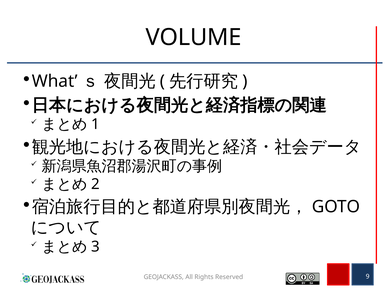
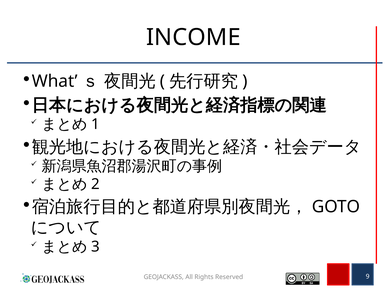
VOLUME: VOLUME -> INCOME (193, 37)
